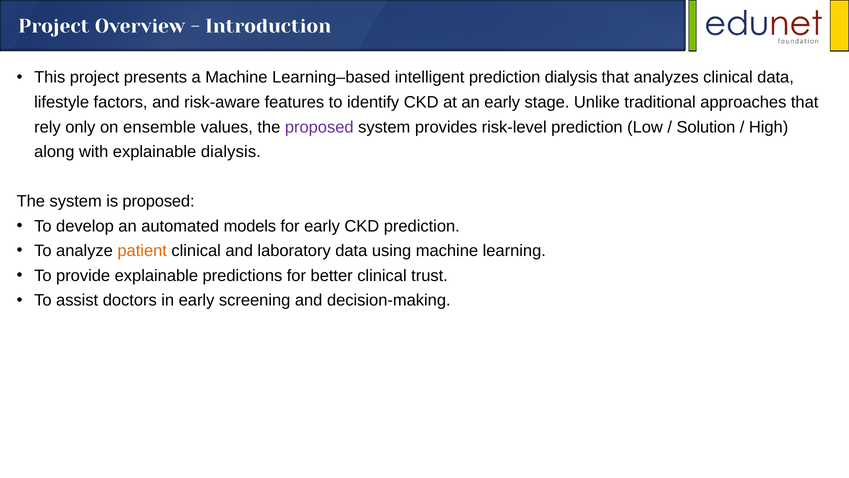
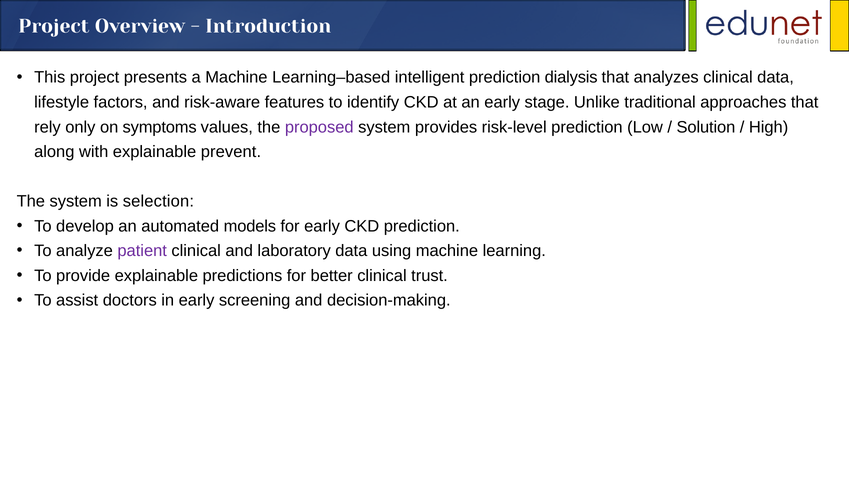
ensemble: ensemble -> symptoms (160, 127)
explainable dialysis: dialysis -> prevent (231, 152)
is proposed: proposed -> selection (158, 201)
patient colour: orange -> purple (142, 251)
